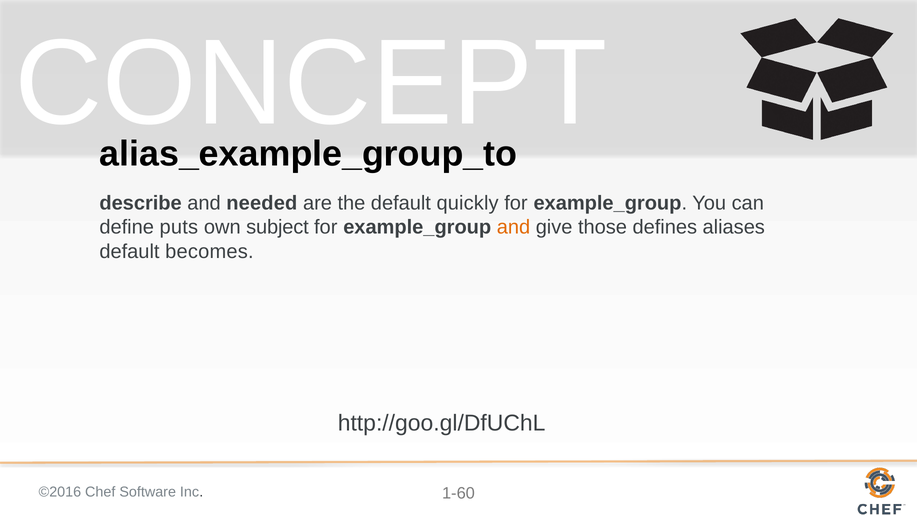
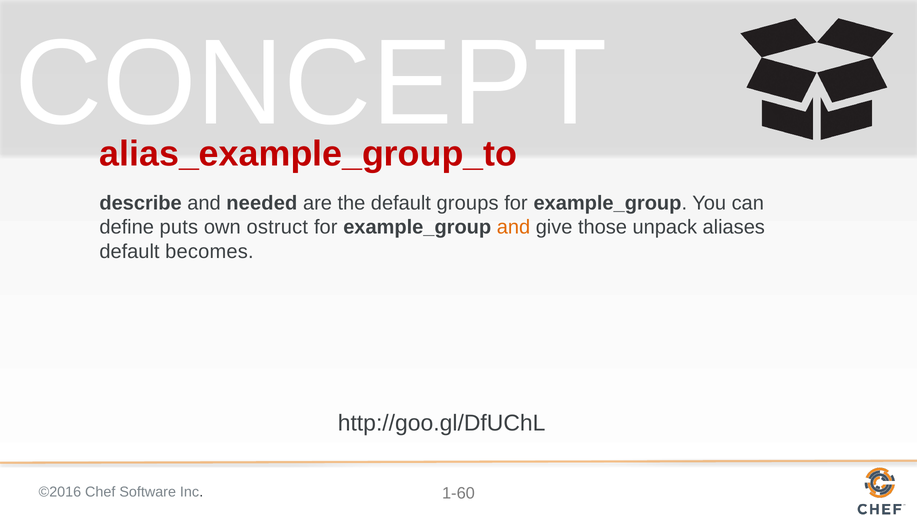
alias_example_group_to colour: black -> red (308, 154)
quickly: quickly -> groups (468, 203)
subject: subject -> ostruct (277, 227)
defines: defines -> unpack (665, 227)
